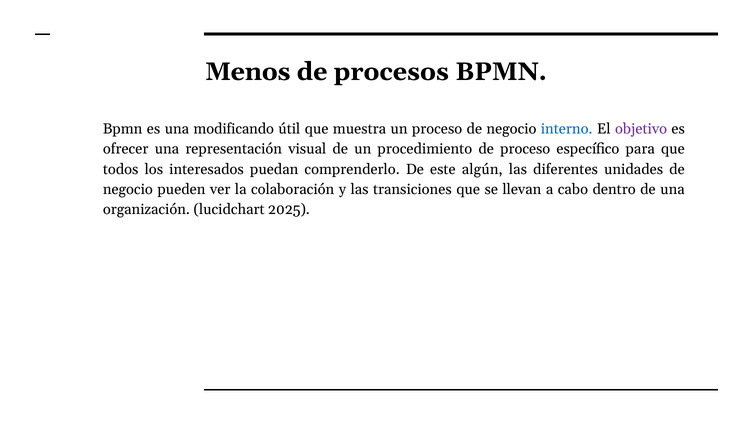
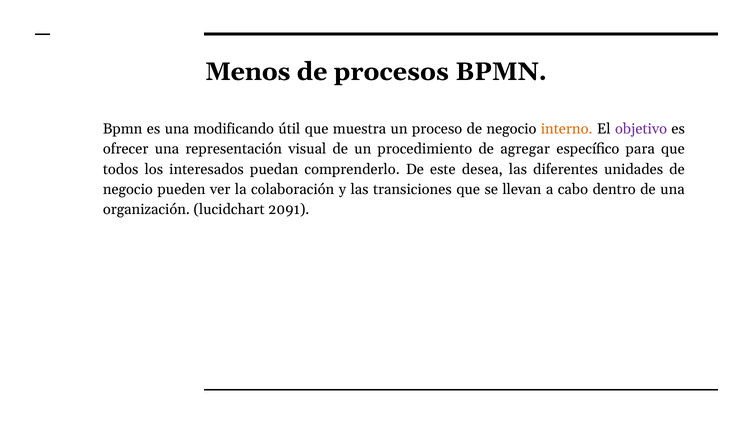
interno colour: blue -> orange (567, 129)
de proceso: proceso -> agregar (525, 149)
algún: algún -> desea (482, 169)
2025: 2025 -> 2091 (289, 210)
